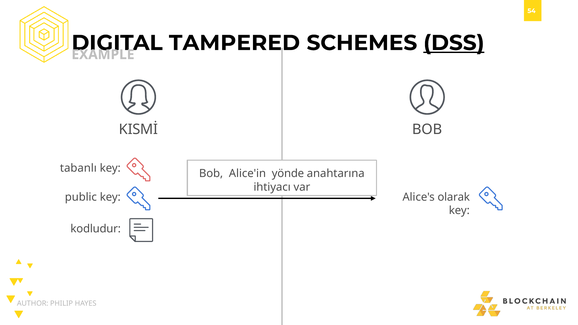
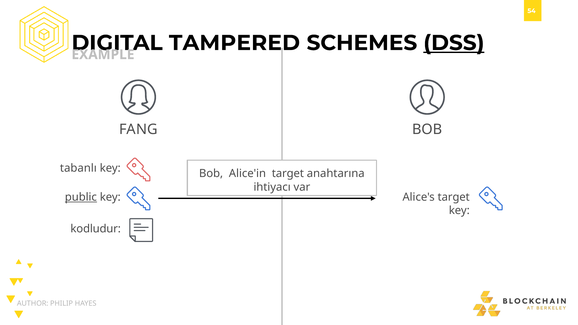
KISMİ: KISMİ -> FANG (138, 129)
Alice'in yönde: yönde -> target (288, 174)
public underline: none -> present (81, 197)
Alice's olarak: olarak -> target (454, 197)
